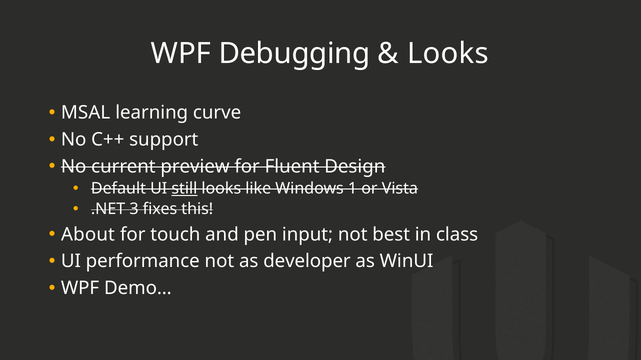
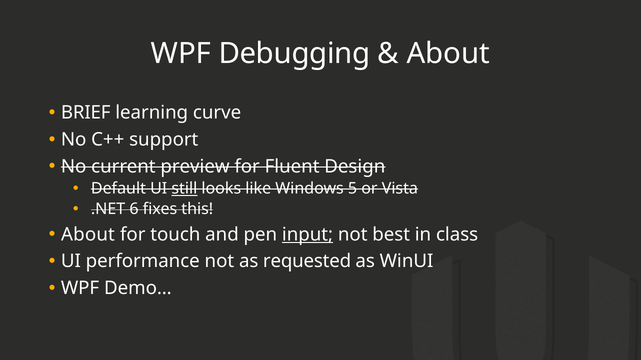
Looks: Looks -> About (448, 54)
MSAL: MSAL -> BRIEF (86, 113)
1: 1 -> 5 (353, 189)
3: 3 -> 6 (134, 209)
input underline: none -> present (308, 235)
developer: developer -> requested (307, 262)
